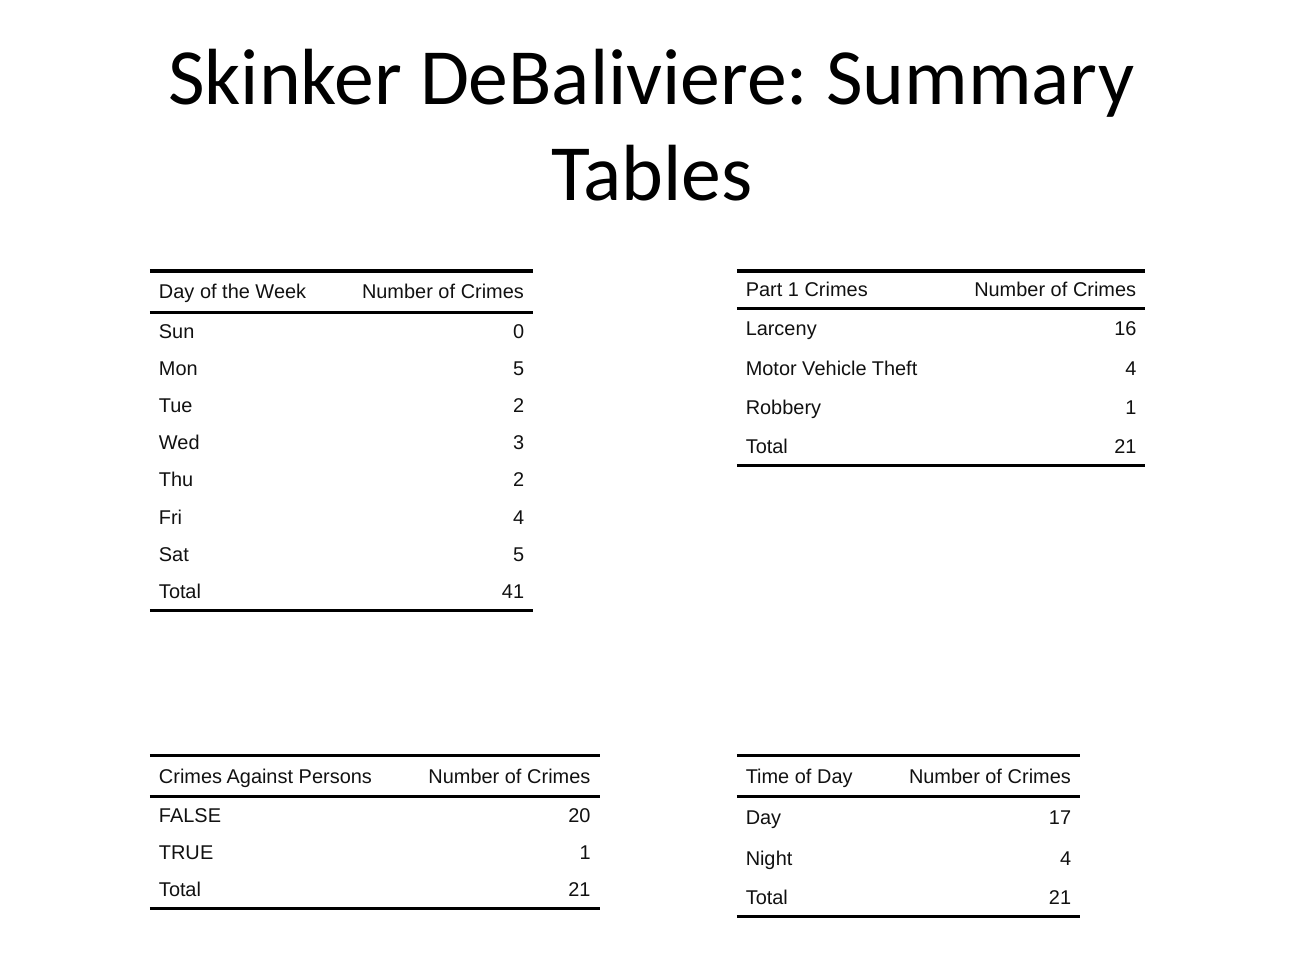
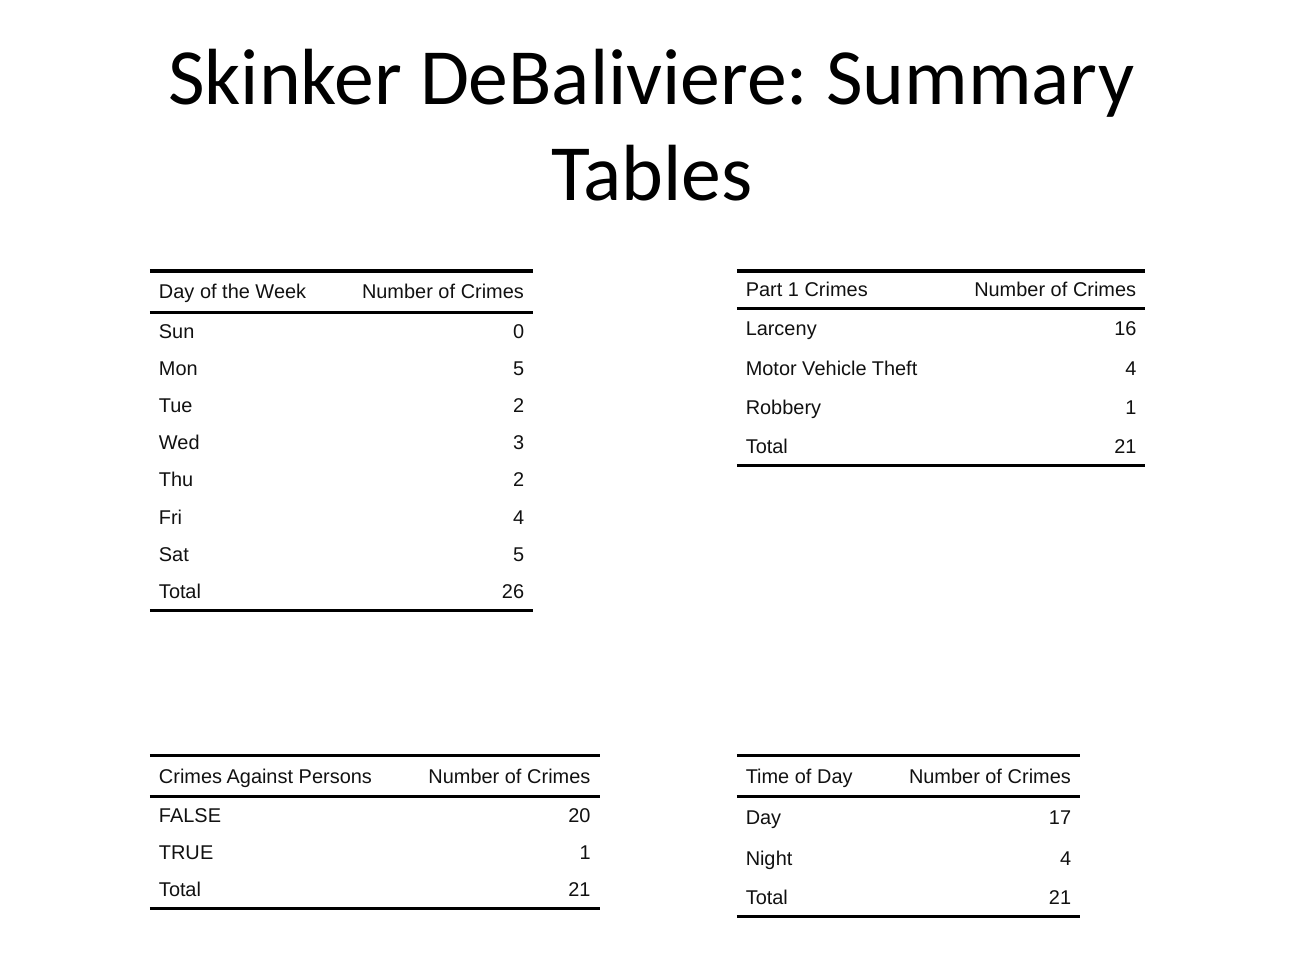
41: 41 -> 26 (513, 592)
